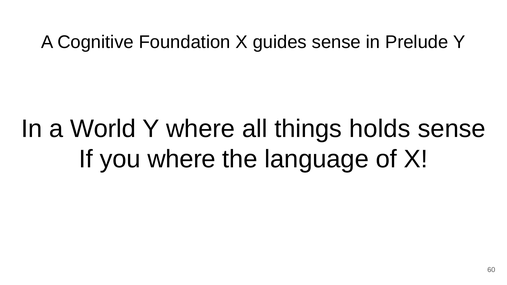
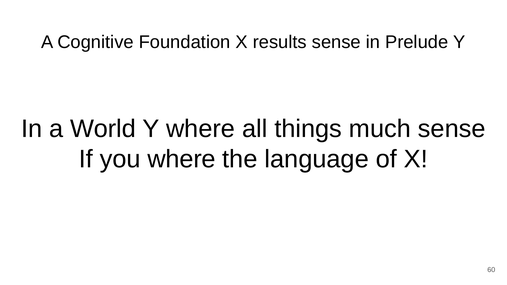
guides: guides -> results (280, 42)
holds: holds -> much (380, 129)
